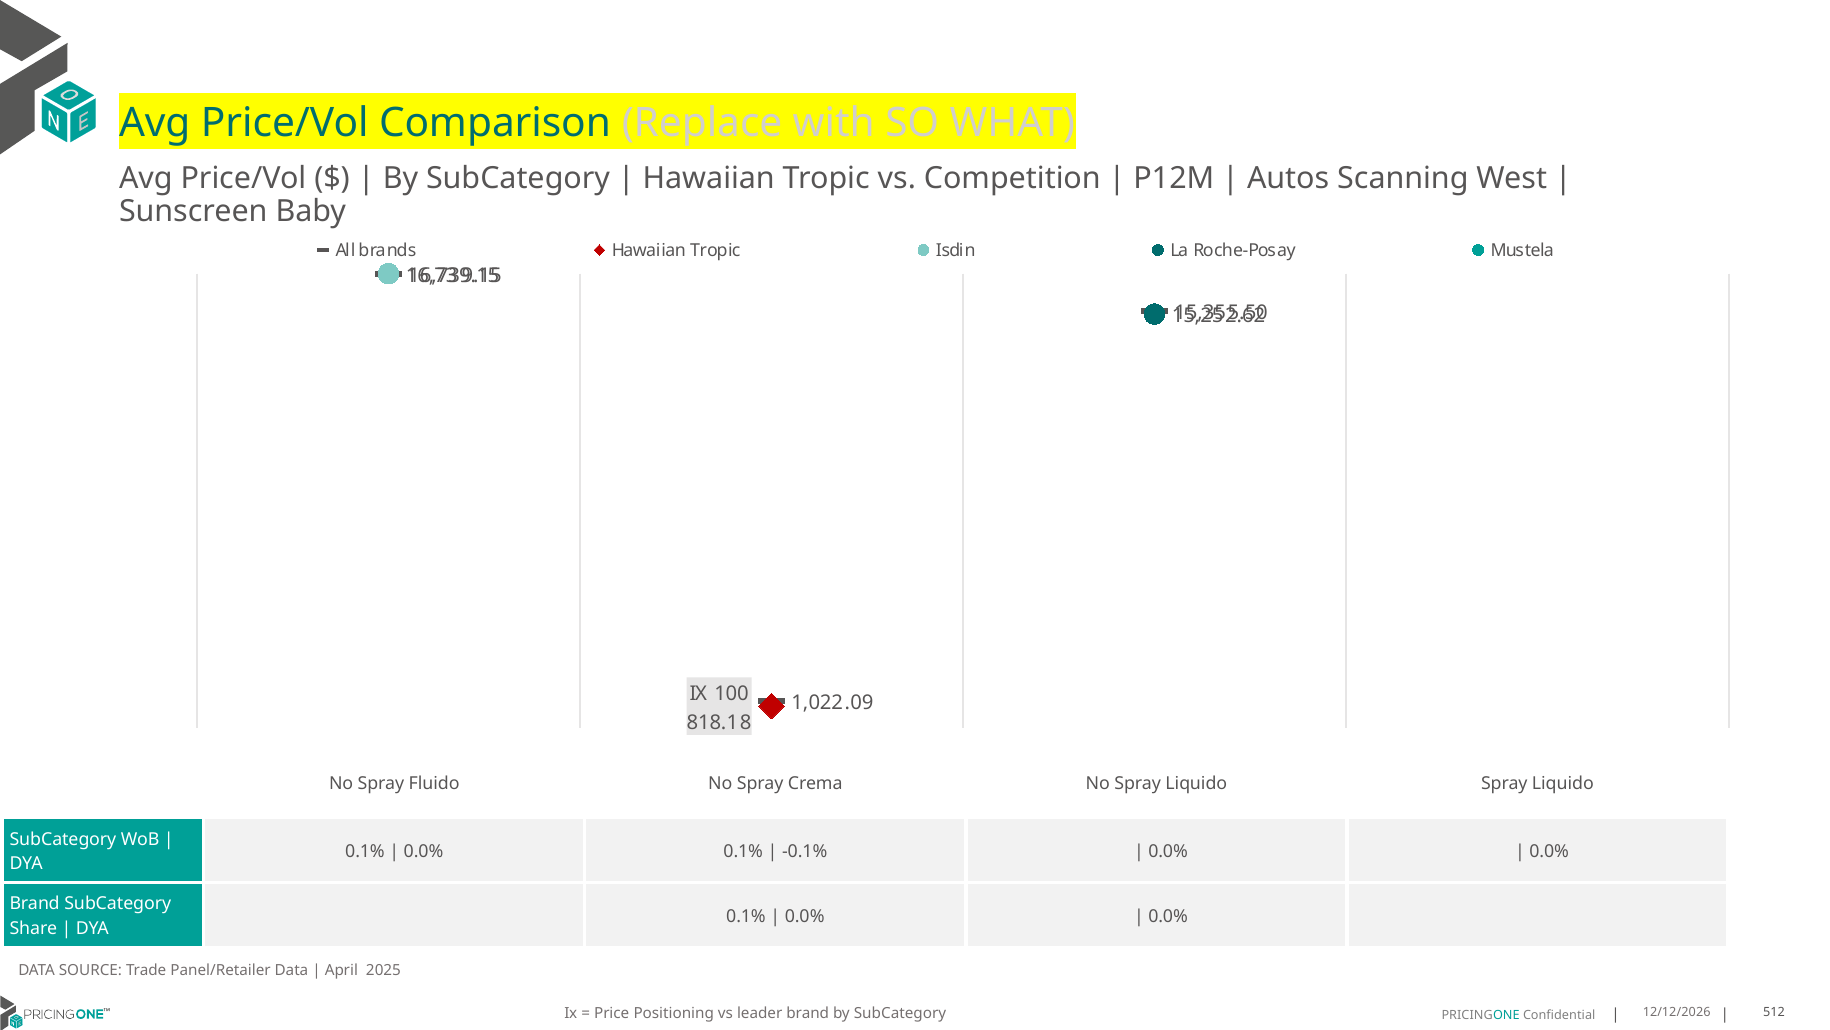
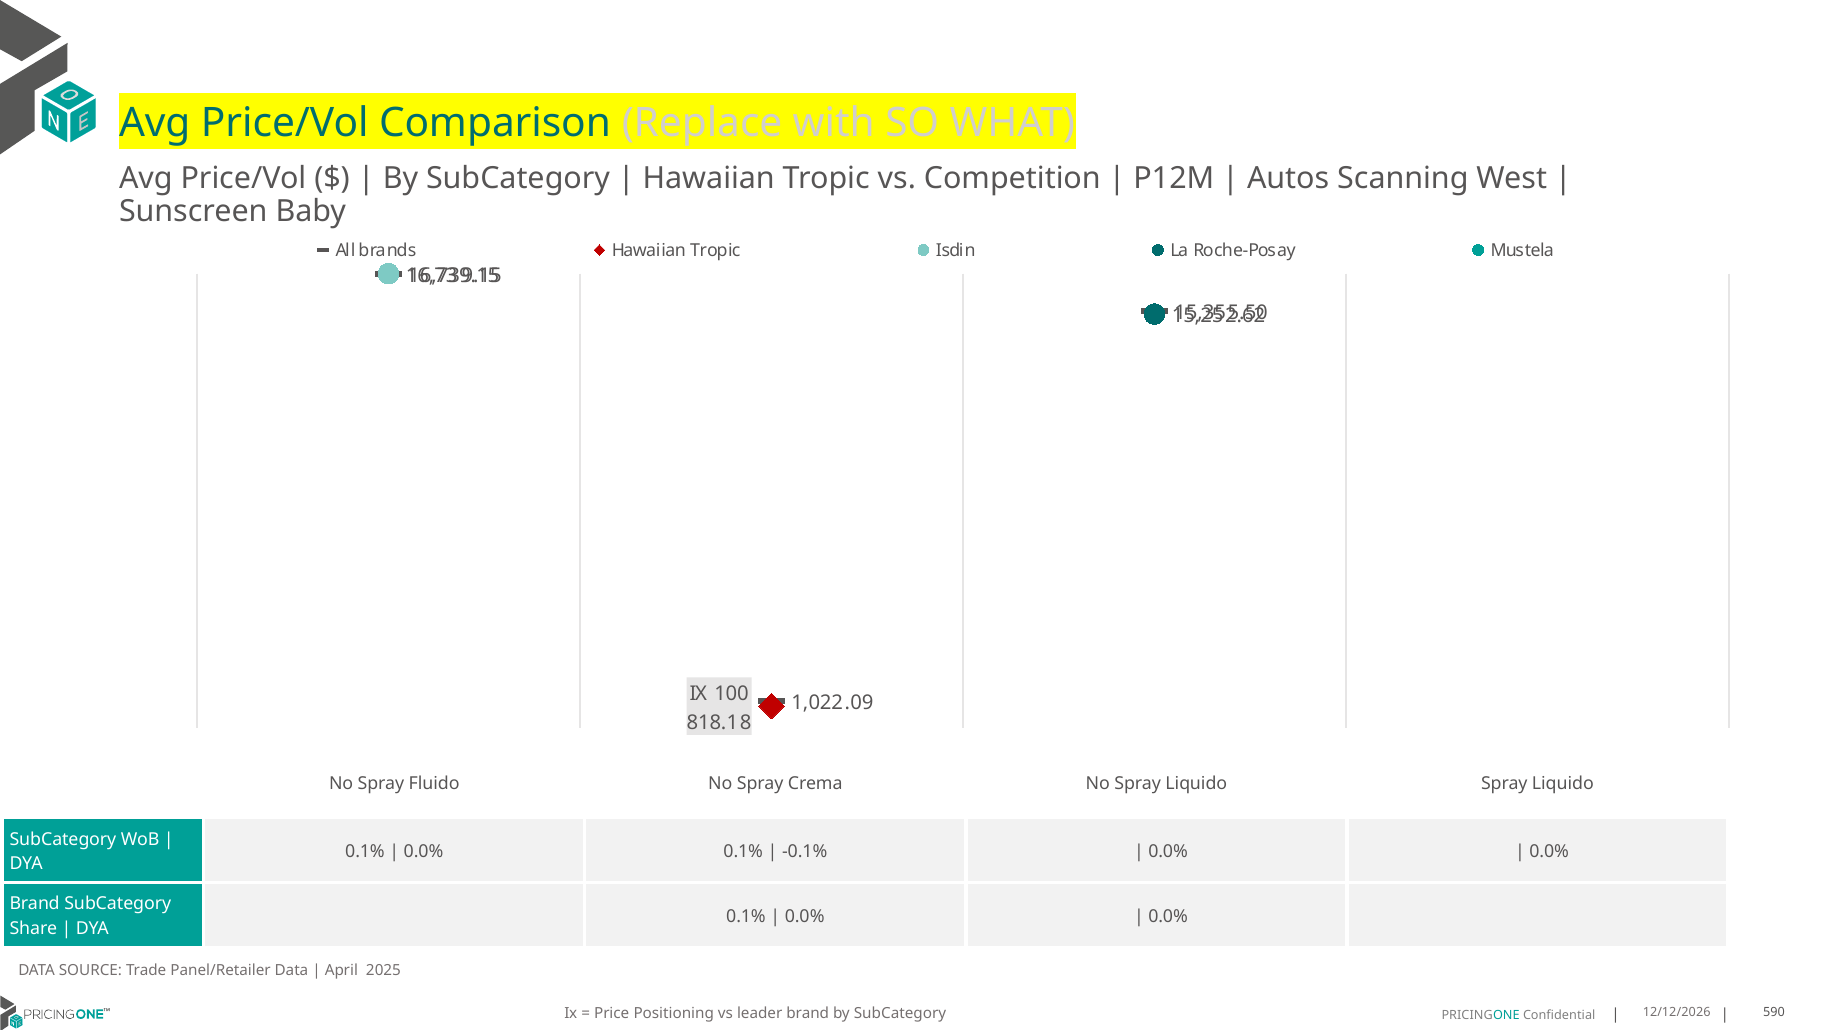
512: 512 -> 590 (1774, 1012)
